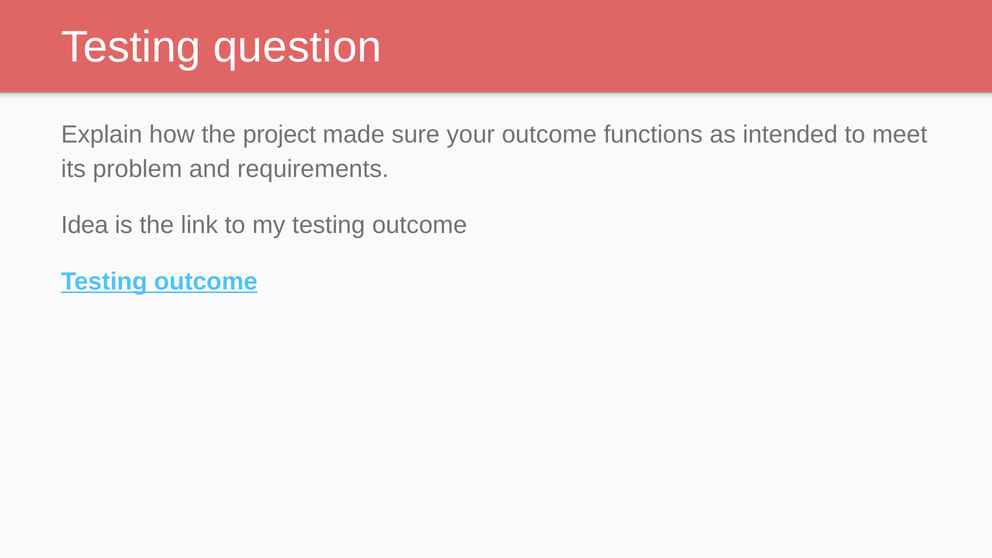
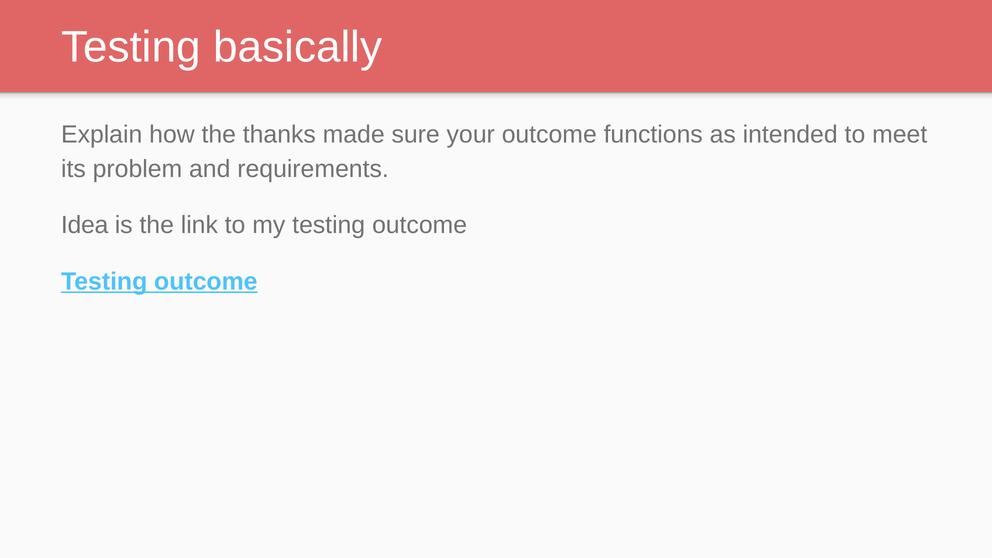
question: question -> basically (298, 47)
project: project -> thanks (279, 135)
